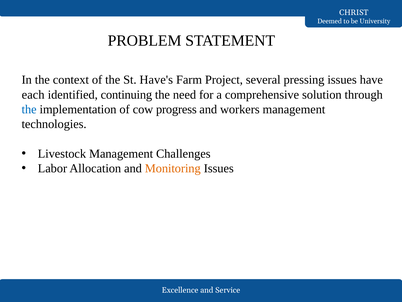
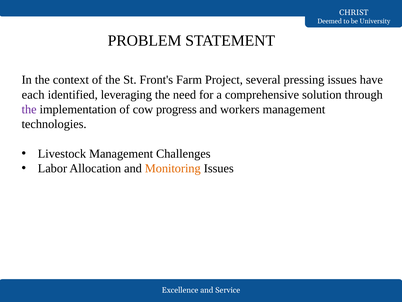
Have's: Have's -> Front's (156, 80)
continuing: continuing -> leveraging (126, 95)
the colour: blue -> purple (29, 109)
